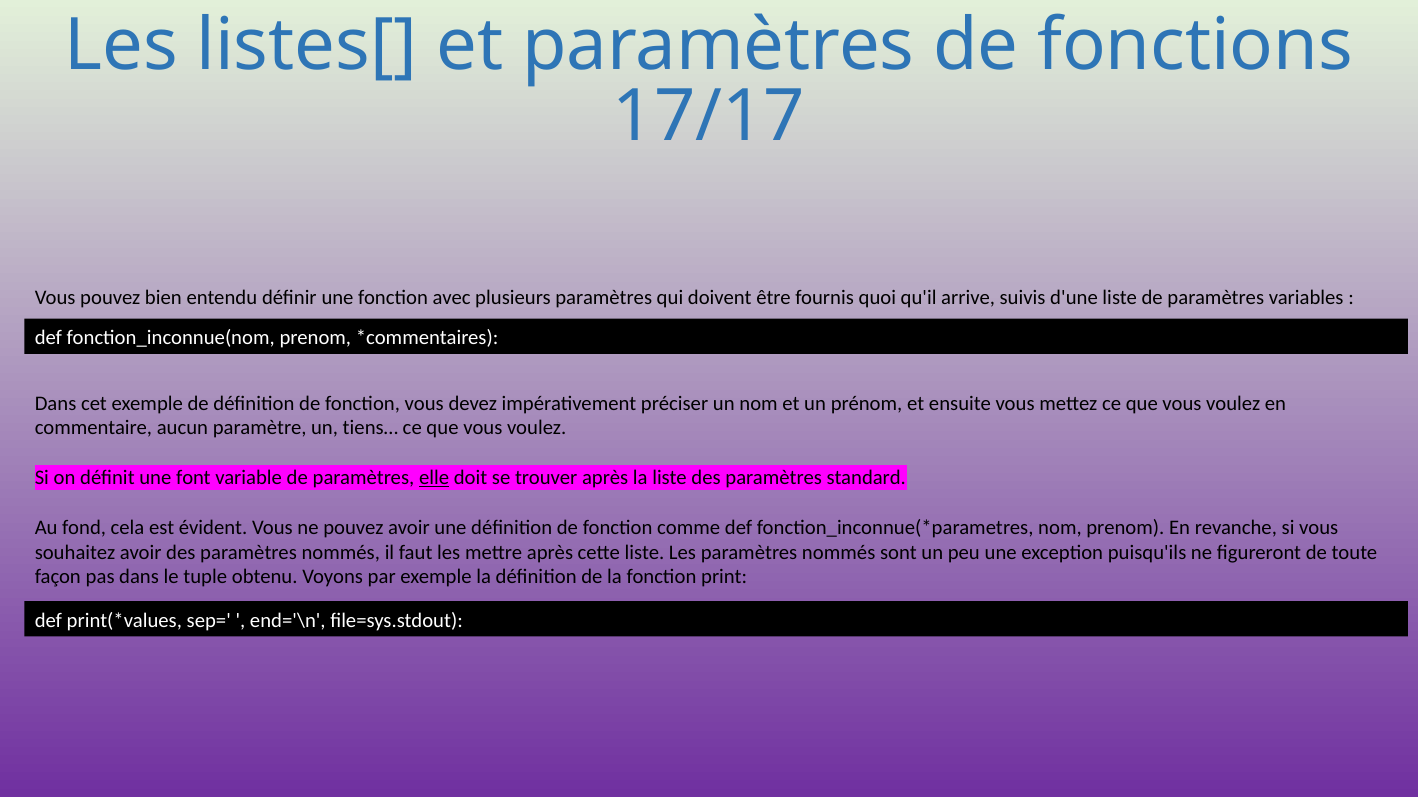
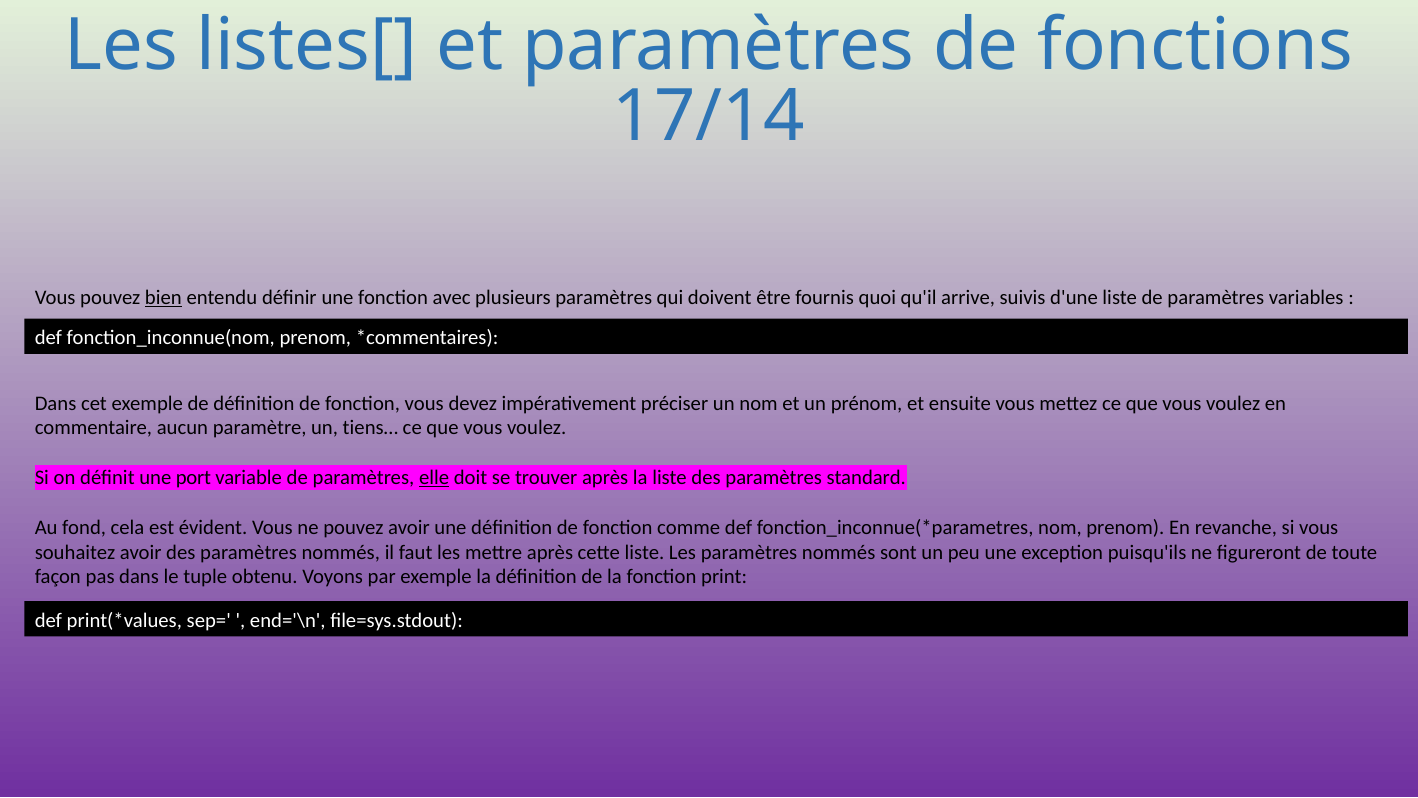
17/17: 17/17 -> 17/14 (709, 116)
bien underline: none -> present (163, 297)
font: font -> port (193, 478)
